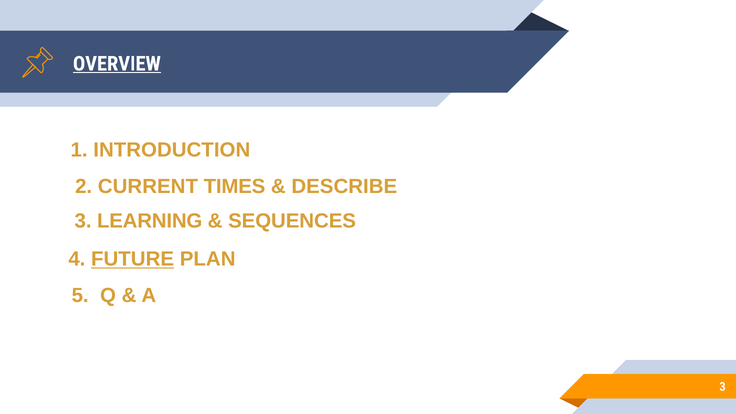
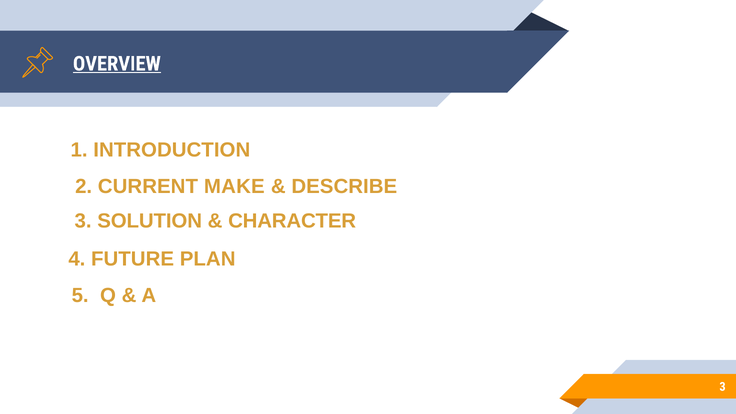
TIMES: TIMES -> MAKE (234, 186)
LEARNING: LEARNING -> SOLUTION (150, 221)
SEQUENCES: SEQUENCES -> CHARACTER (292, 221)
FUTURE underline: present -> none (133, 259)
